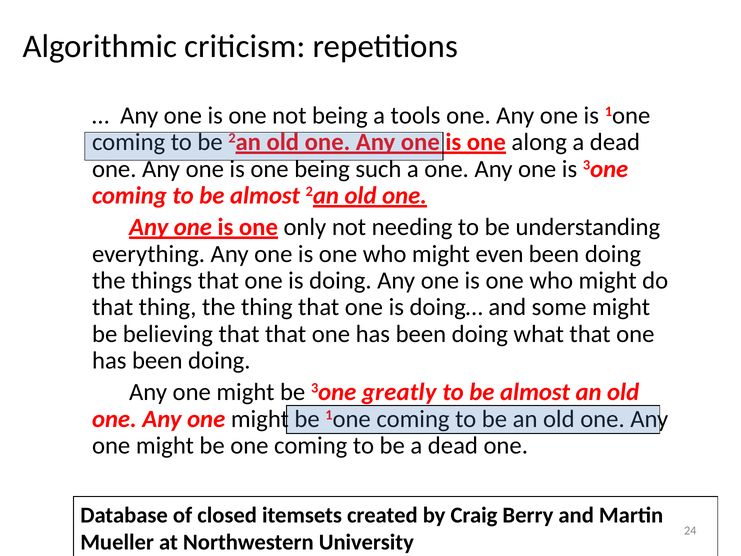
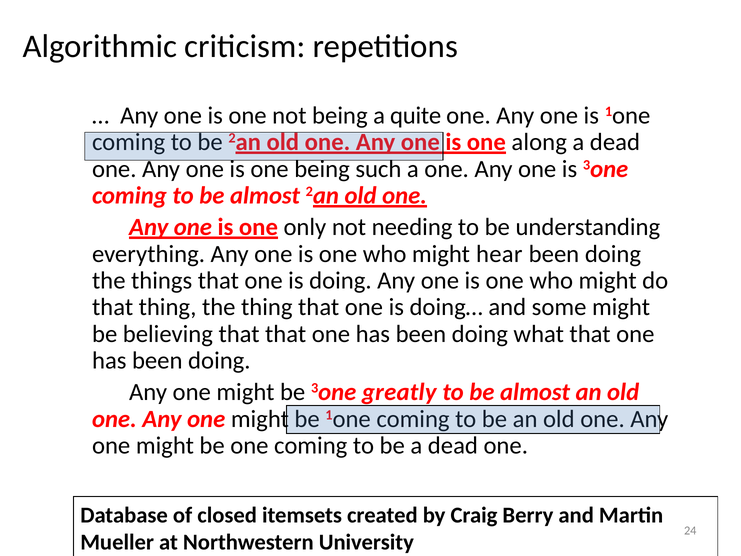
tools: tools -> quite (416, 116)
even: even -> hear (499, 254)
